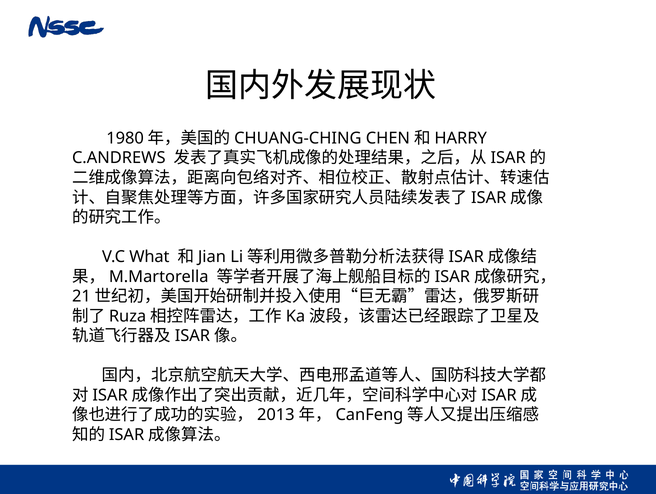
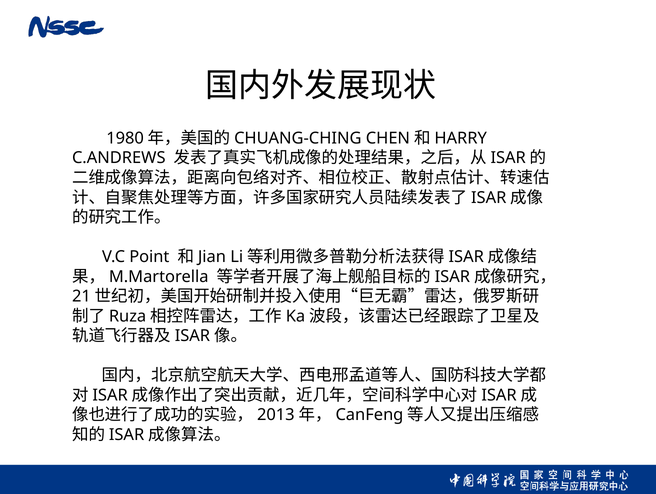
What: What -> Point (149, 257)
